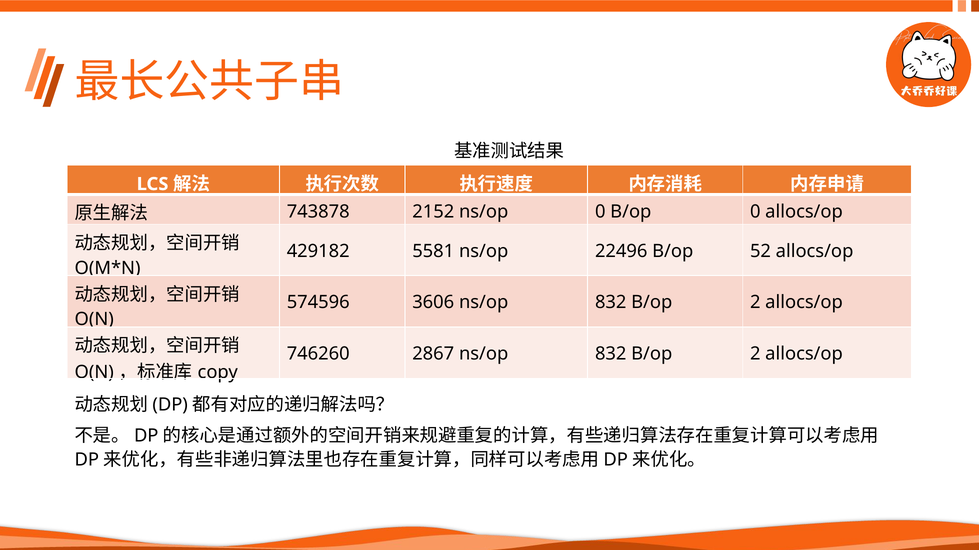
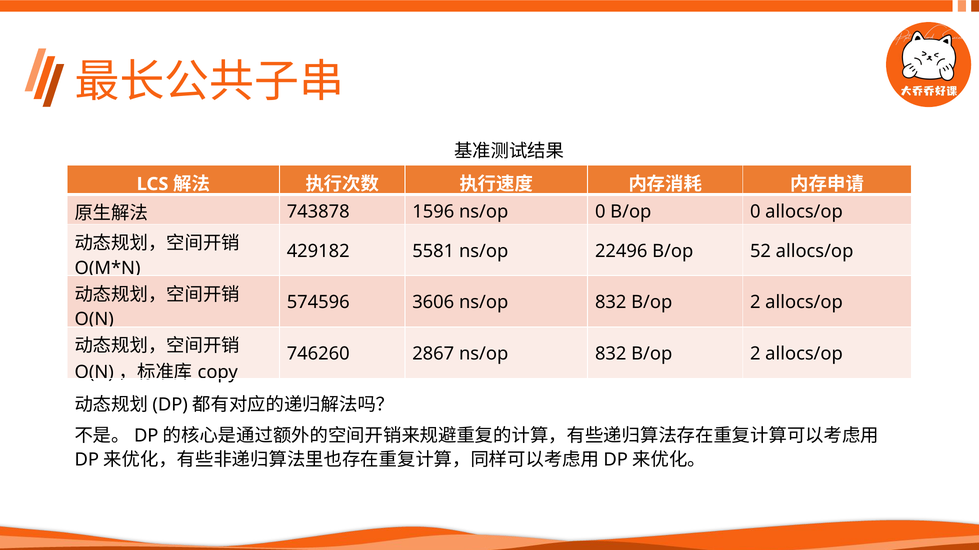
2152: 2152 -> 1596 (433, 212)
